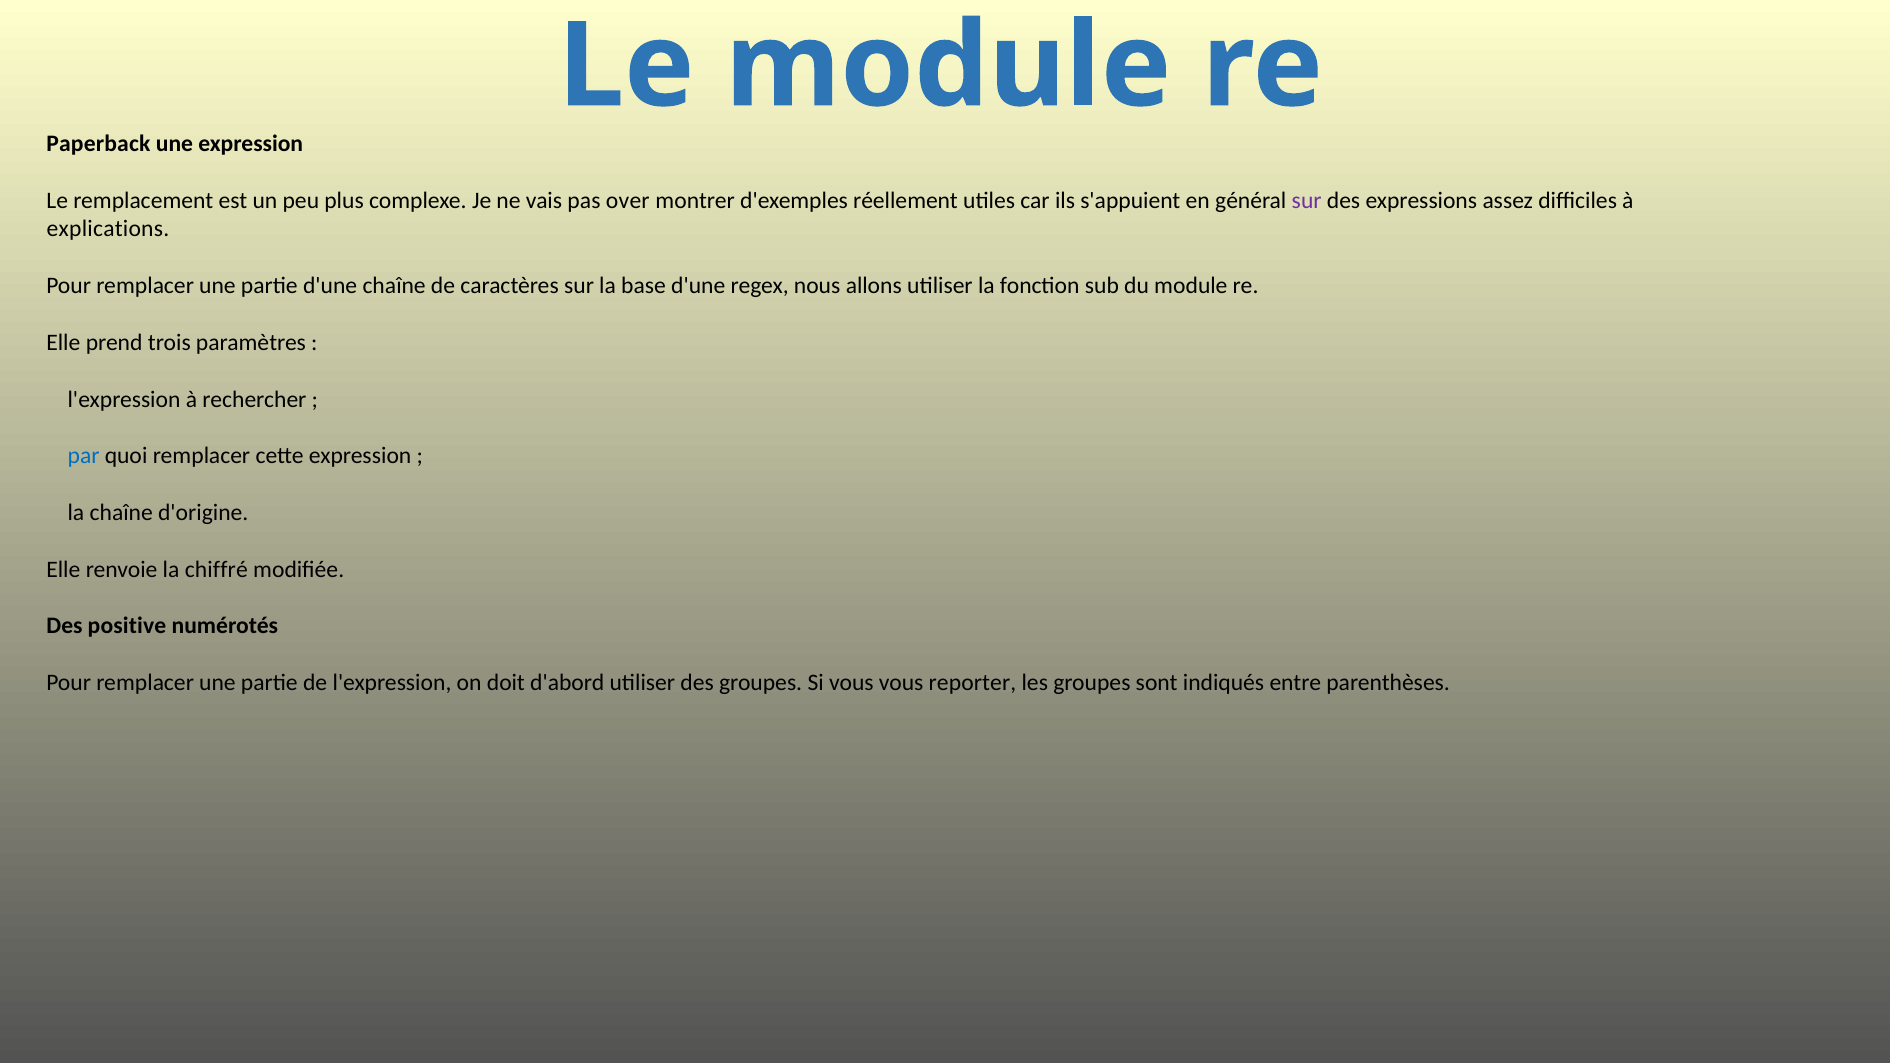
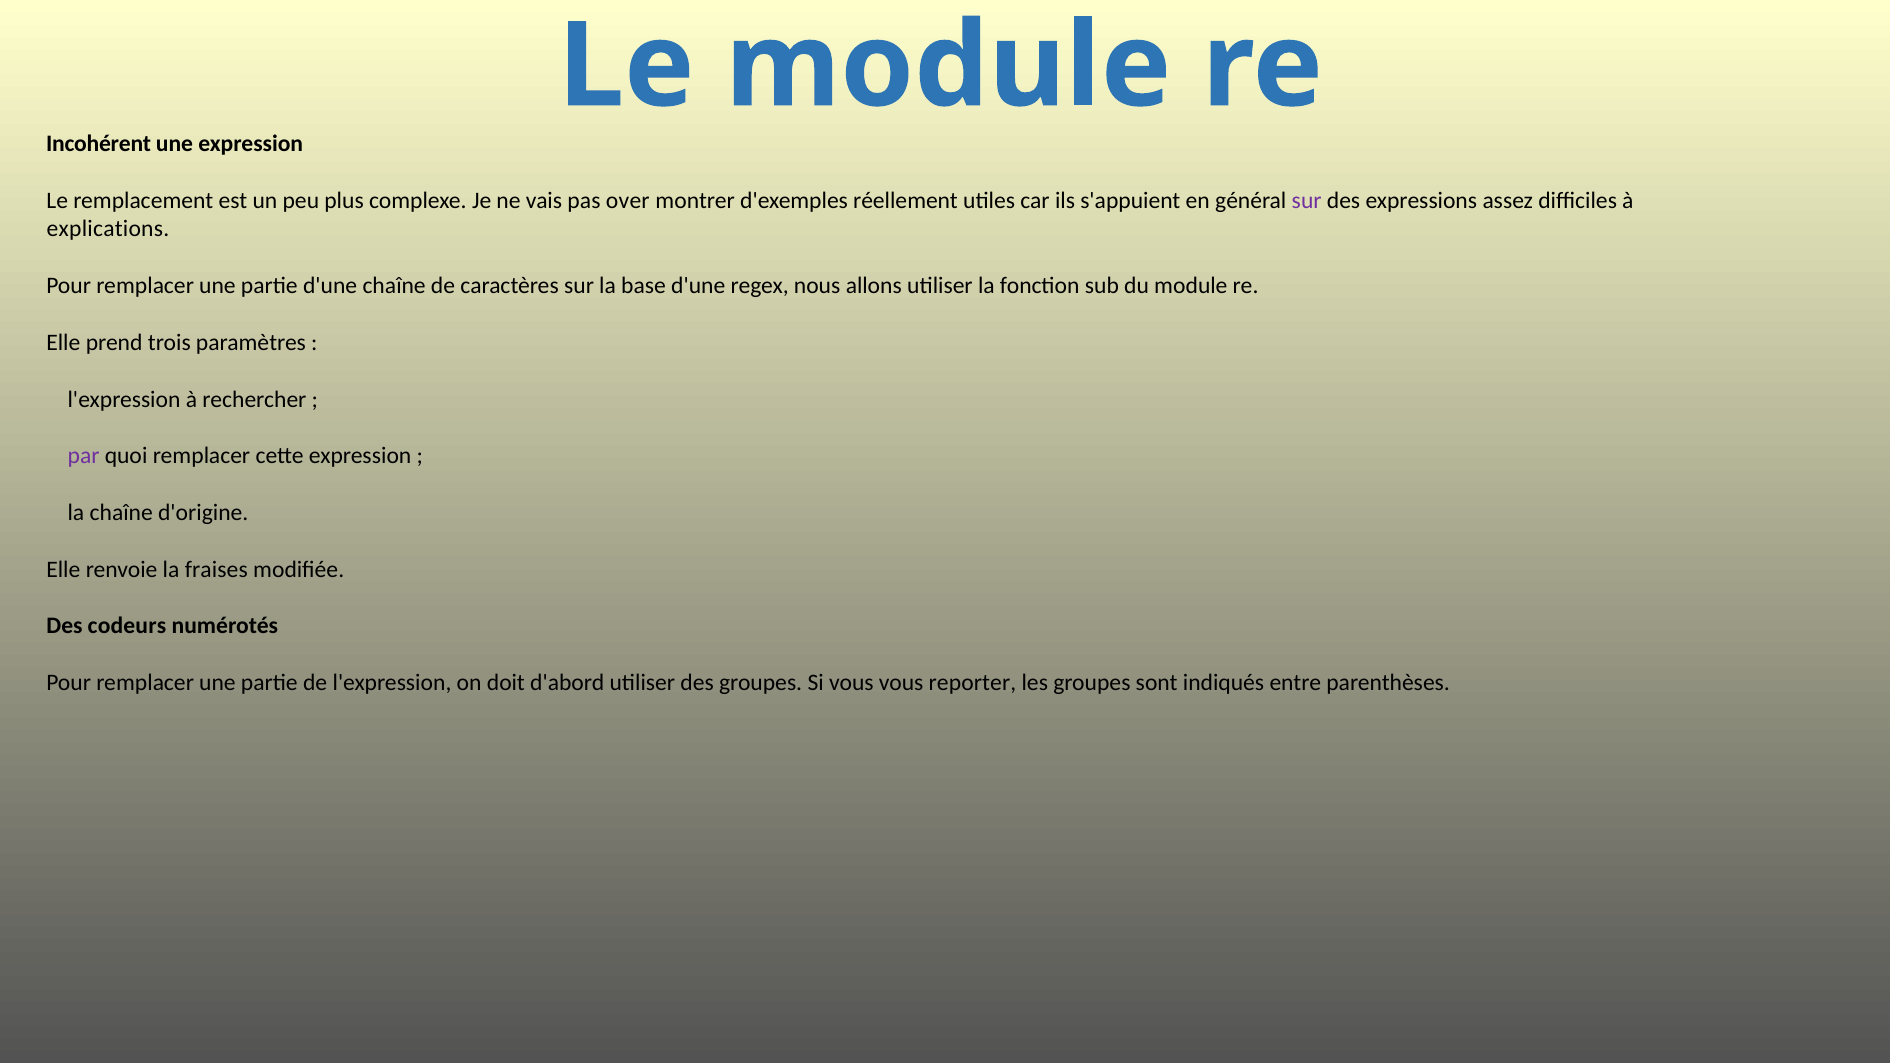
Paperback: Paperback -> Incohérent (99, 144)
par colour: blue -> purple (84, 456)
chiffré: chiffré -> fraises (216, 569)
positive: positive -> codeurs (127, 626)
